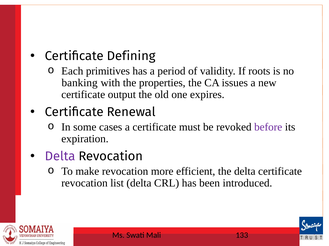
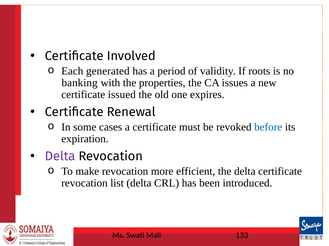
Defining: Defining -> Involved (131, 56)
primitives: primitives -> generated (108, 71)
output: output -> issued (122, 95)
before colour: purple -> blue (268, 127)
